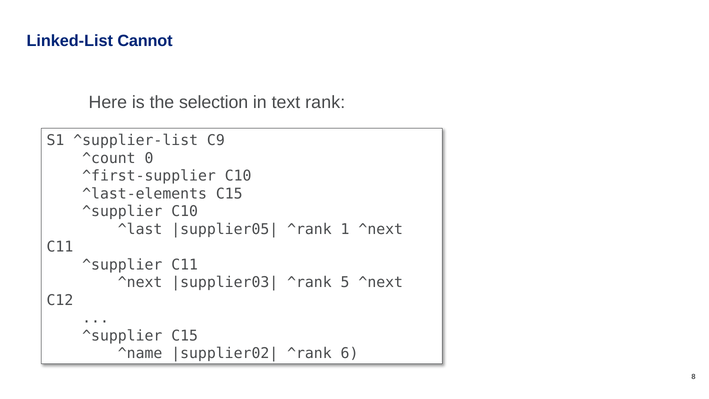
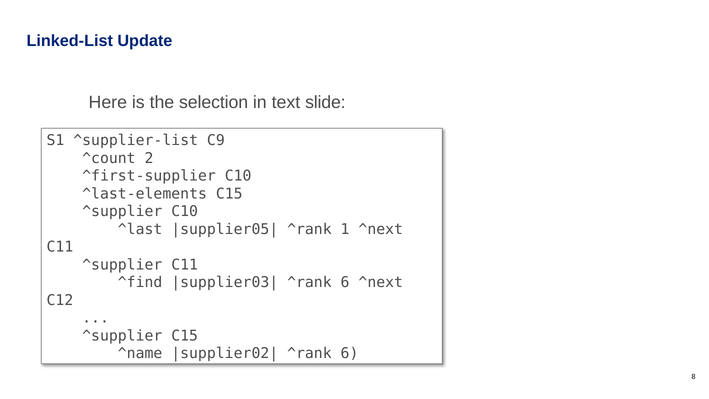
Cannot: Cannot -> Update (145, 41)
rank: rank -> slide (325, 102)
0: 0 -> 2 (149, 158)
^next: ^next -> ^find (140, 282)
5: 5 -> 6 (345, 282)
